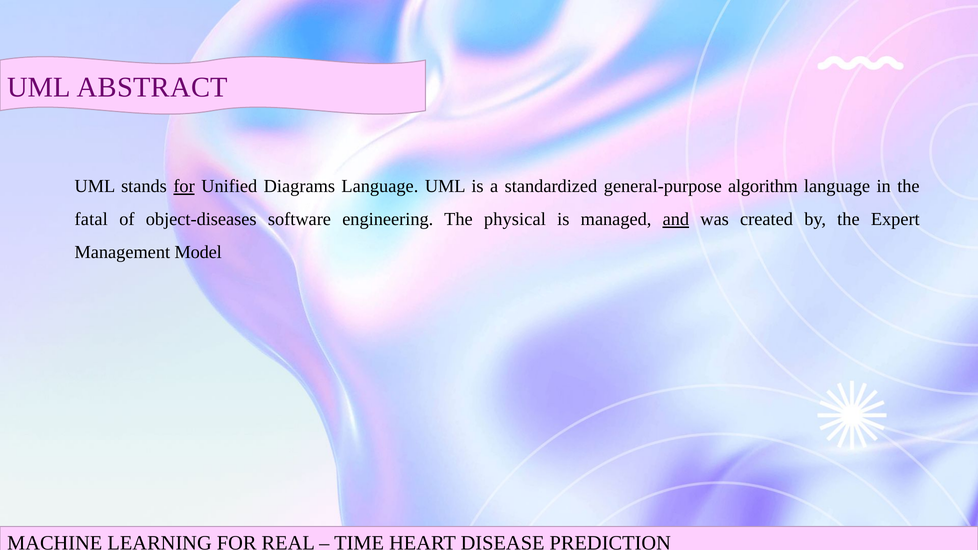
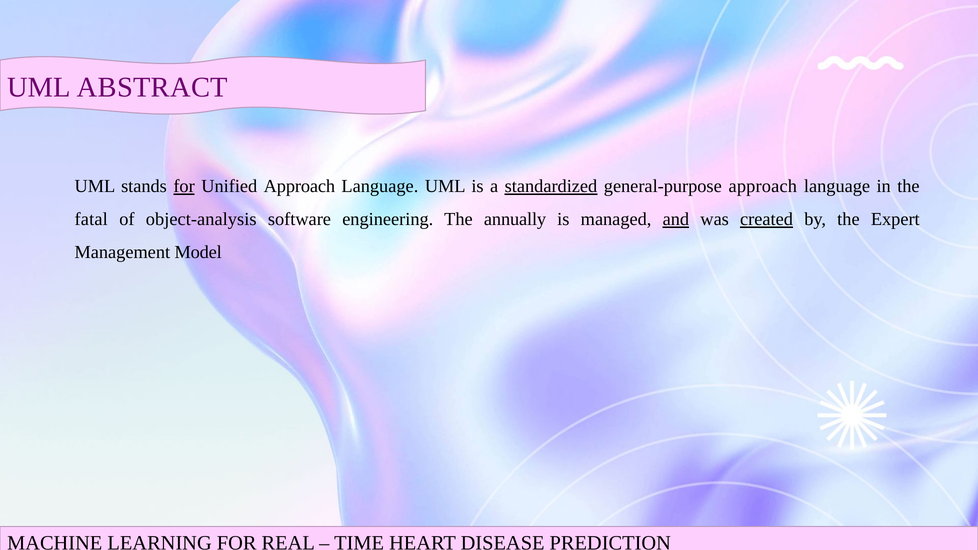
Unified Diagrams: Diagrams -> Approach (299, 186)
standardized underline: none -> present (551, 186)
general-purpose algorithm: algorithm -> approach (763, 186)
object-diseases: object-diseases -> object-analysis (201, 219)
physical: physical -> annually (515, 219)
created underline: none -> present (767, 219)
